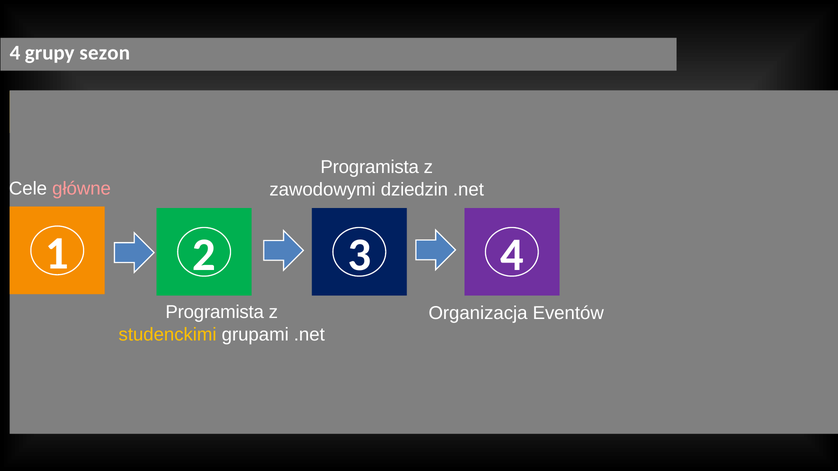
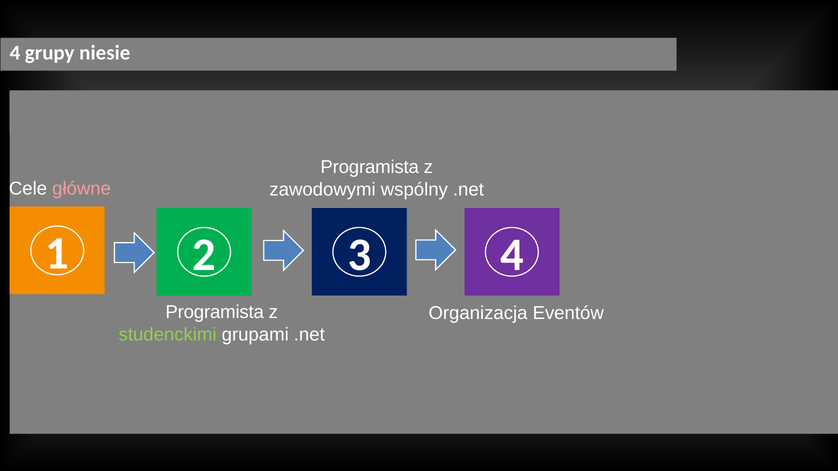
sezon: sezon -> niesie (105, 53)
dziedzin: dziedzin -> wspólny (414, 190)
studenckimi colour: yellow -> light green (168, 335)
